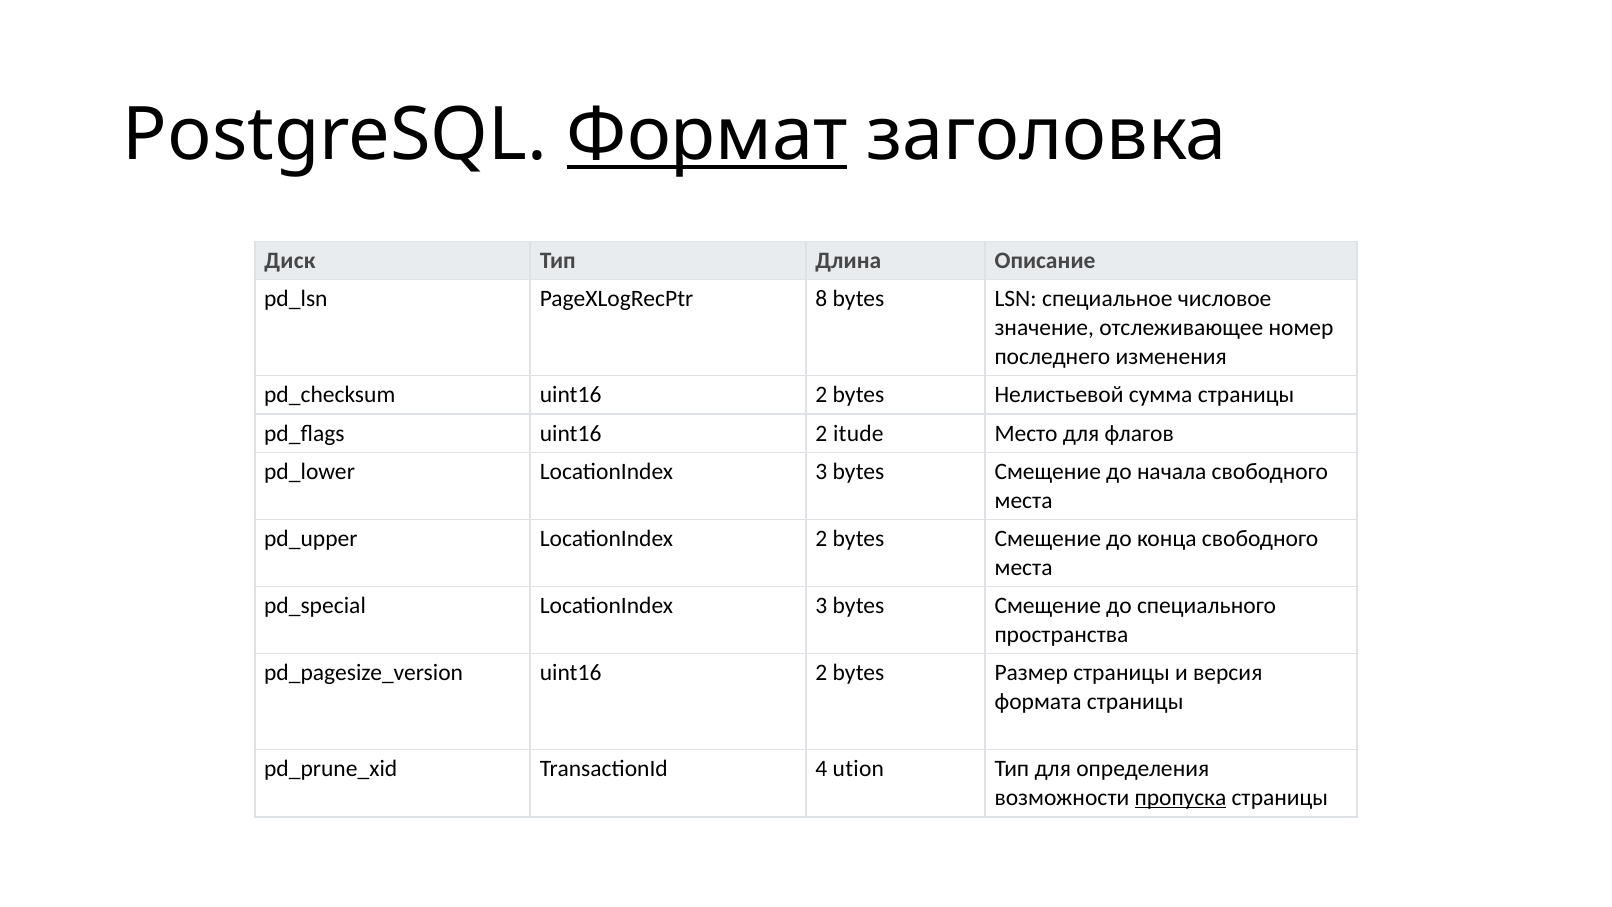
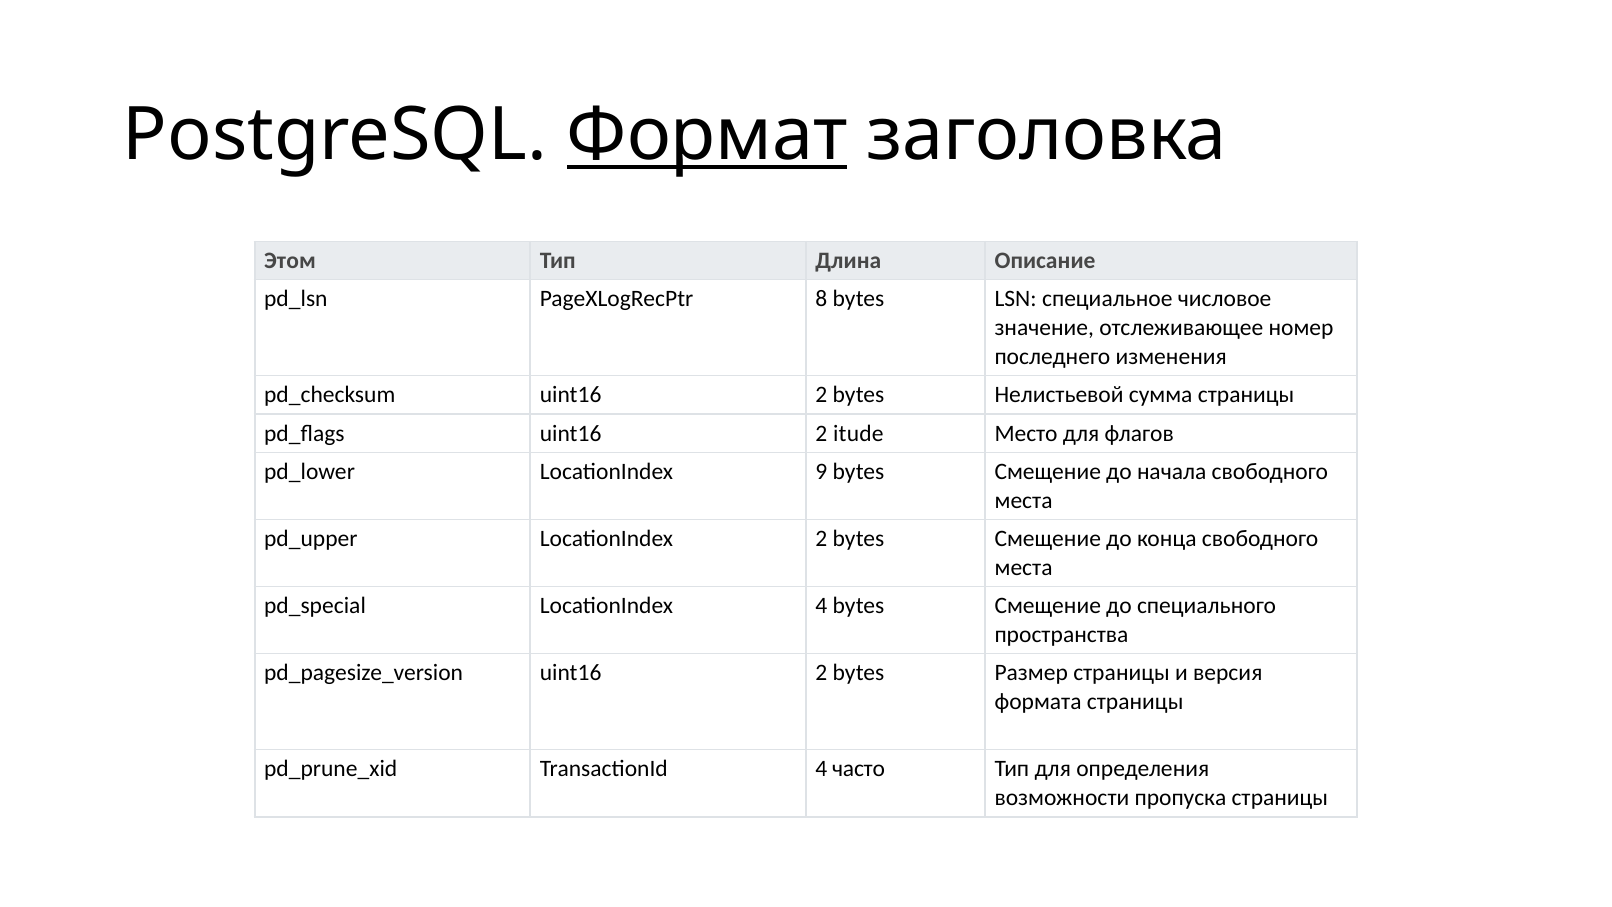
Диск: Диск -> Этом (290, 261)
3: 3 -> 9 (821, 472)
3: 3 -> 4 (821, 606)
ution: ution -> часто (859, 769)
пропуска underline: present -> none (1180, 797)
